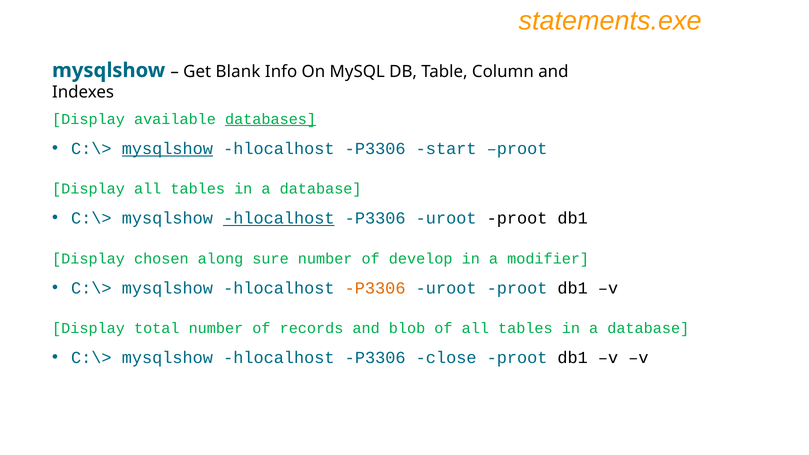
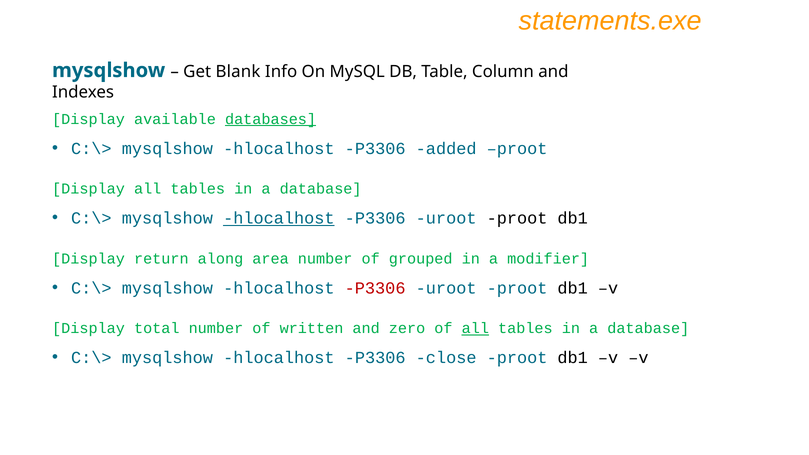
mysqlshow underline: present -> none (167, 149)
start: start -> added (446, 149)
chosen: chosen -> return (161, 259)
sure: sure -> area (271, 259)
develop: develop -> grouped (421, 259)
P3306 colour: orange -> red (375, 288)
records: records -> written (312, 328)
blob: blob -> zero (407, 328)
all underline: none -> present (475, 328)
